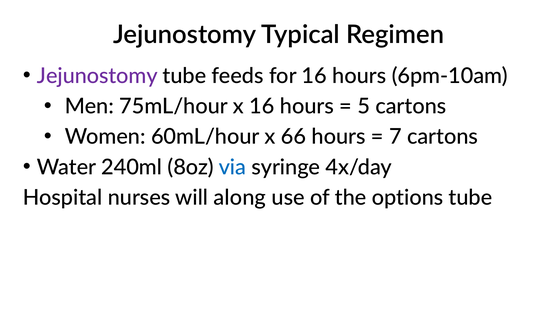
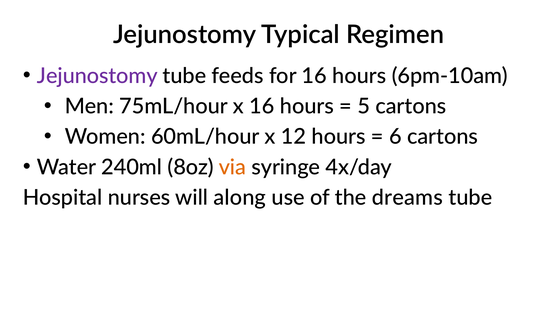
66: 66 -> 12 (294, 137)
7: 7 -> 6 (395, 137)
via colour: blue -> orange (232, 167)
options: options -> dreams (407, 198)
